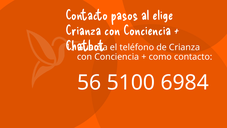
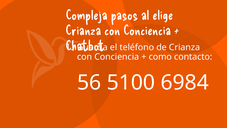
Contacto: Contacto -> Compleja (87, 15)
